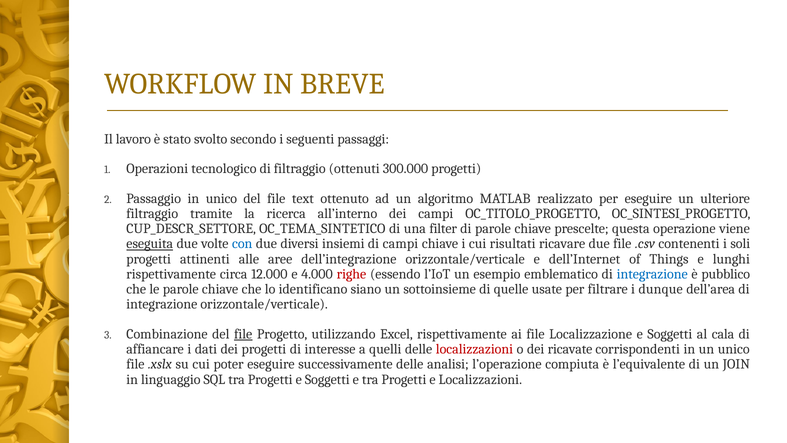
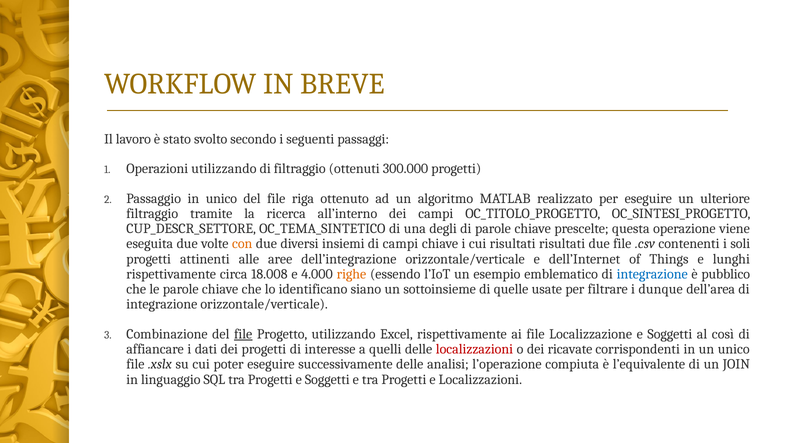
Operazioni tecnologico: tecnologico -> utilizzando (224, 169)
text: text -> riga (303, 199)
filter: filter -> degli (443, 229)
eseguita underline: present -> none (150, 244)
con colour: blue -> orange (242, 244)
risultati ricavare: ricavare -> risultati (562, 244)
12.000: 12.000 -> 18.008 (269, 274)
righe colour: red -> orange (351, 274)
cala: cala -> così (723, 334)
